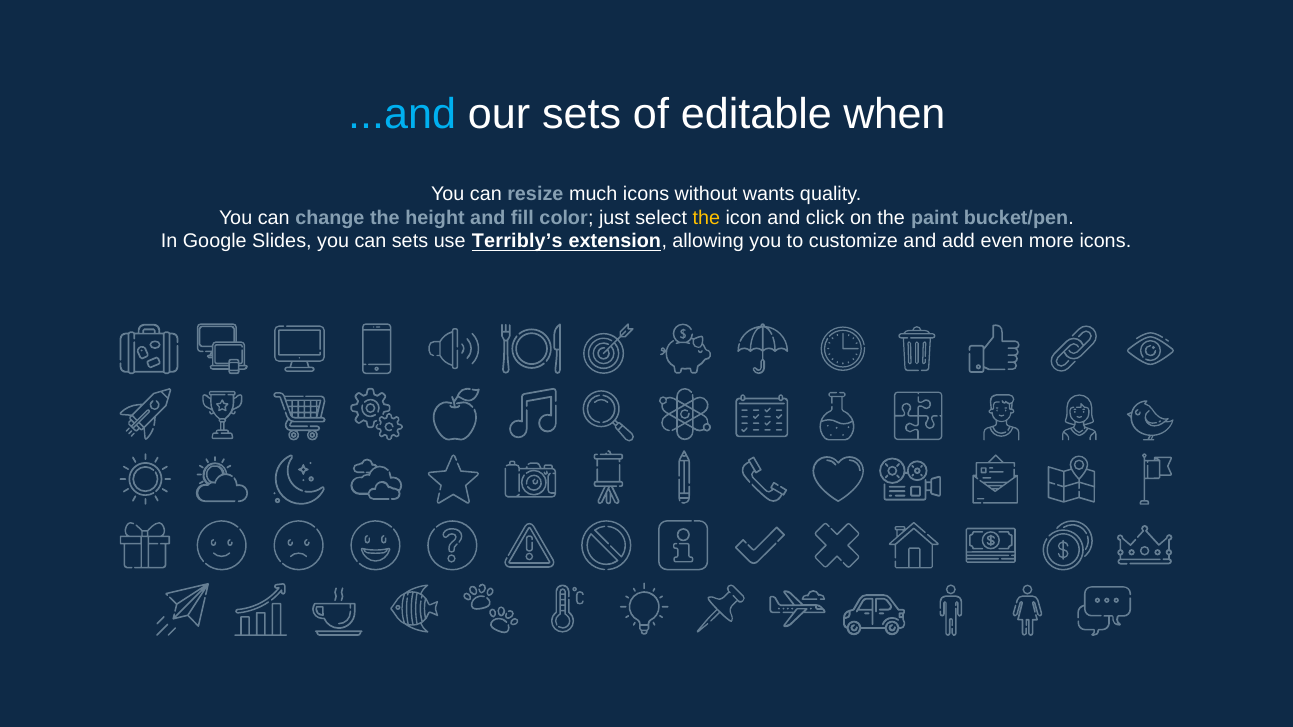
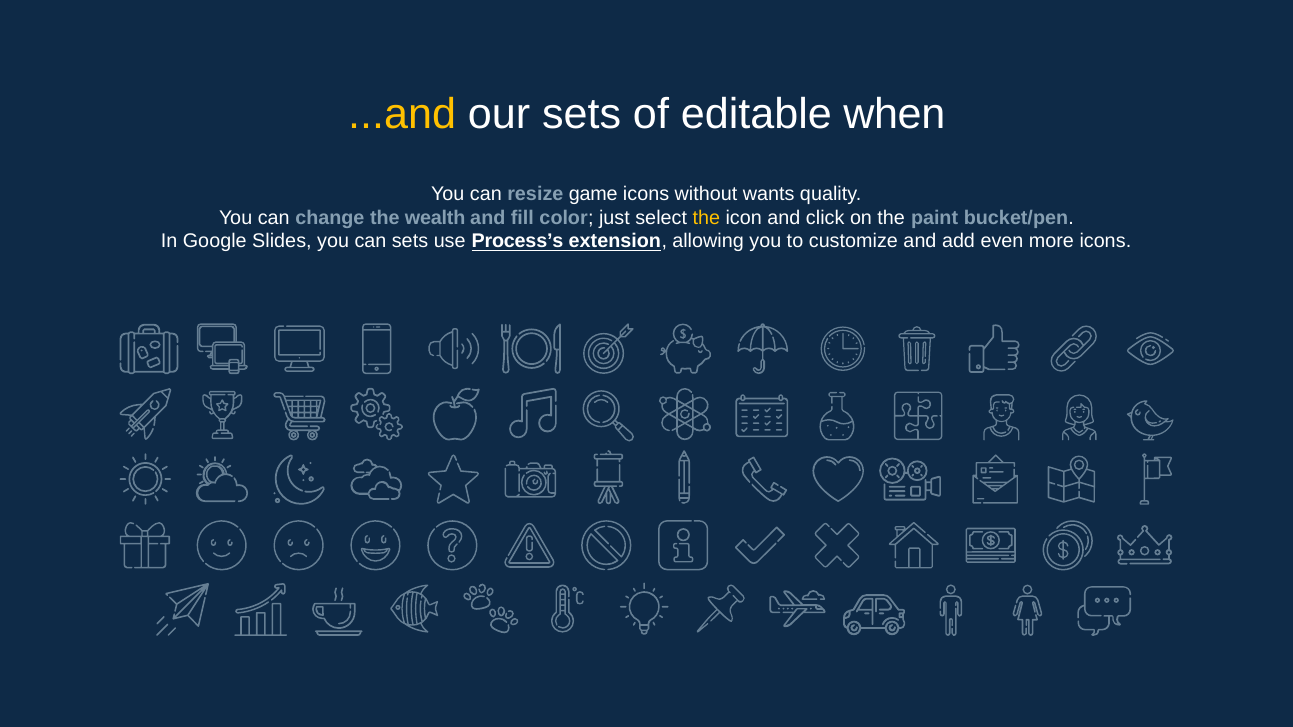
...and colour: light blue -> yellow (402, 114)
much: much -> game (593, 194)
height: height -> wealth (435, 218)
Terribly’s: Terribly’s -> Process’s (517, 242)
